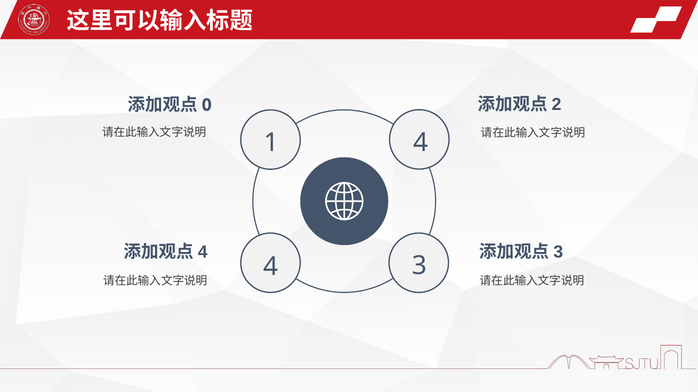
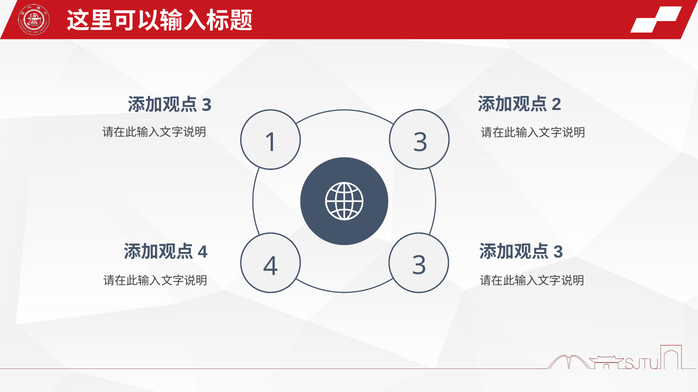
0: 0 -> 3 (207, 105)
1 4: 4 -> 3 (421, 143)
